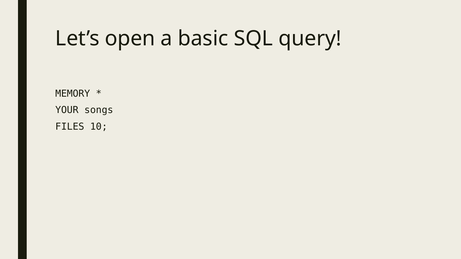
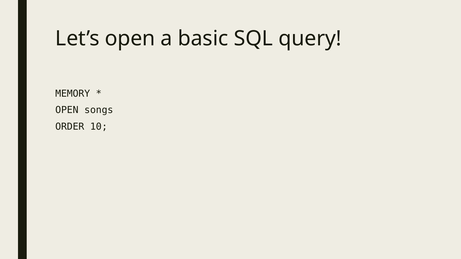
YOUR: YOUR -> OPEN (67, 110)
FILES: FILES -> ORDER (70, 127)
